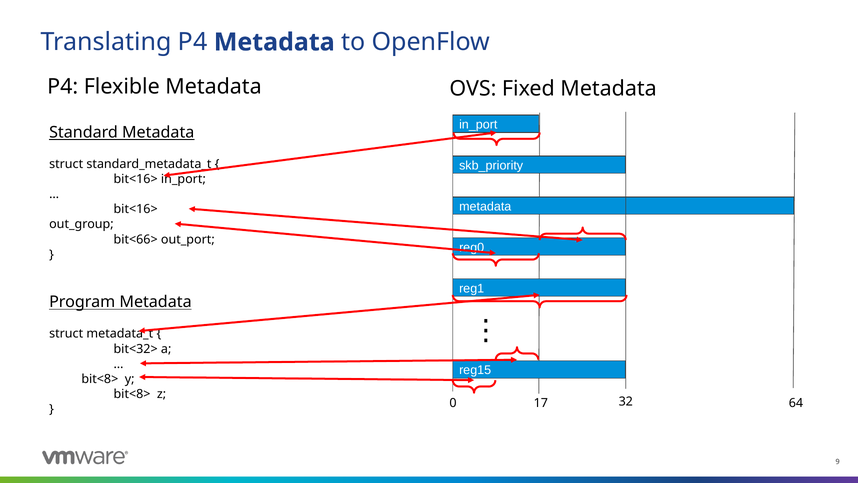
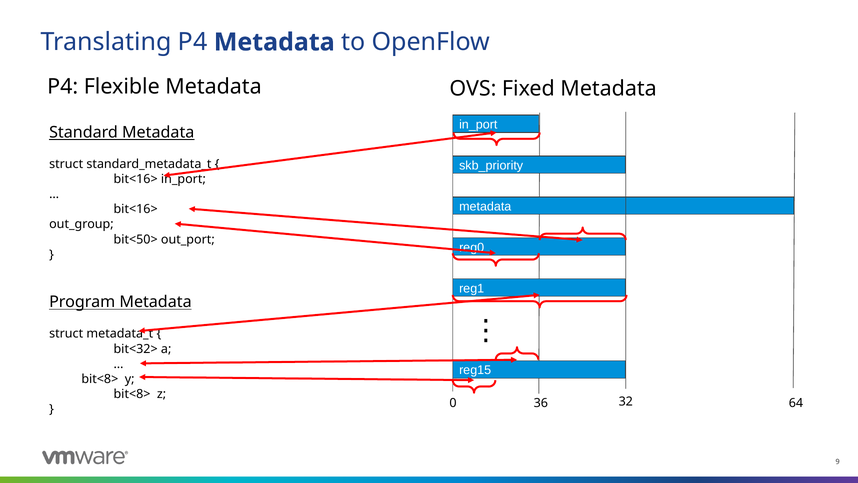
bit<66>: bit<66> -> bit<50> (136, 239)
17: 17 -> 36 (541, 403)
